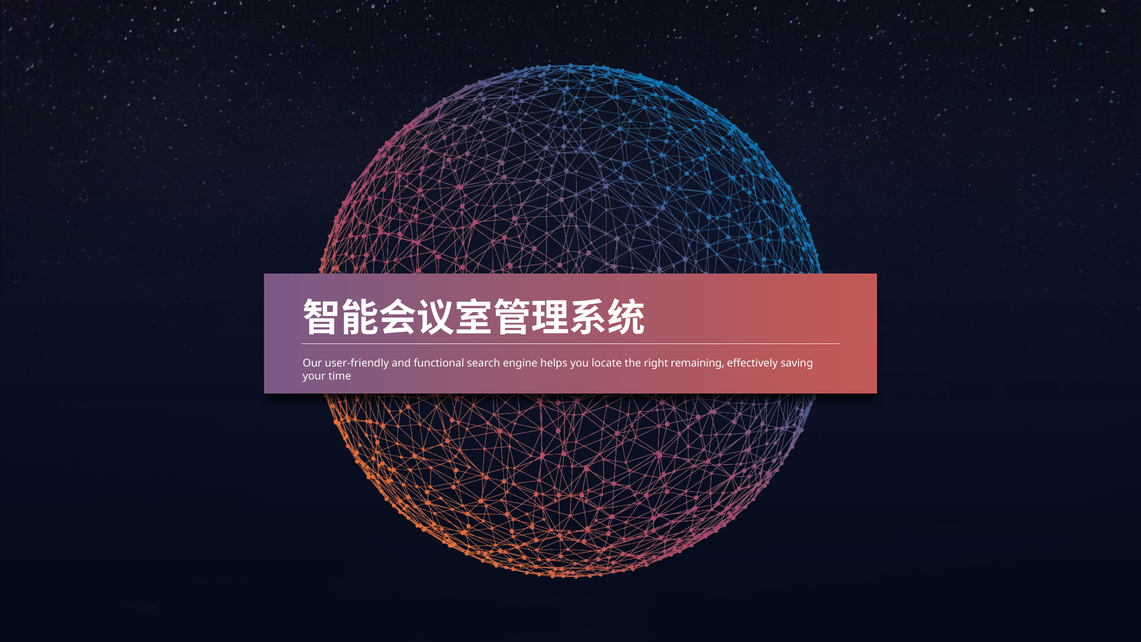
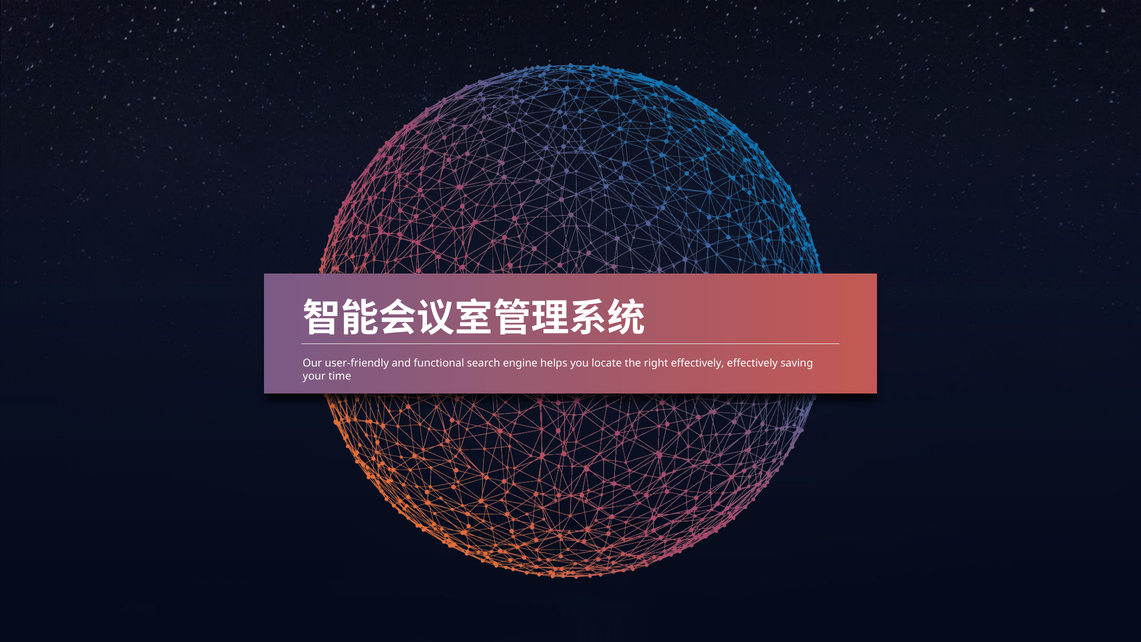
right remaining: remaining -> effectively (698, 363)
